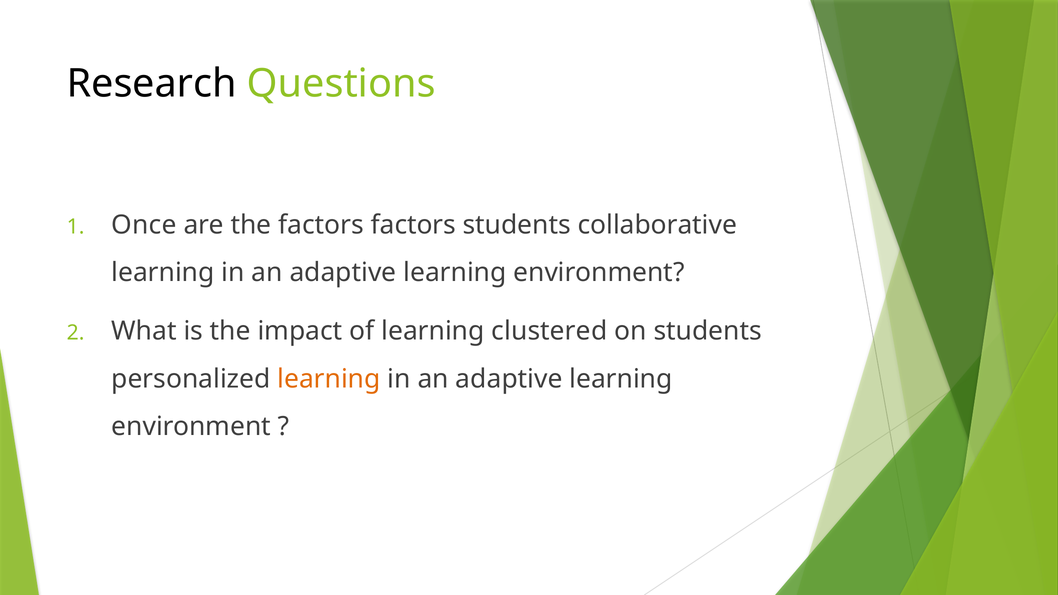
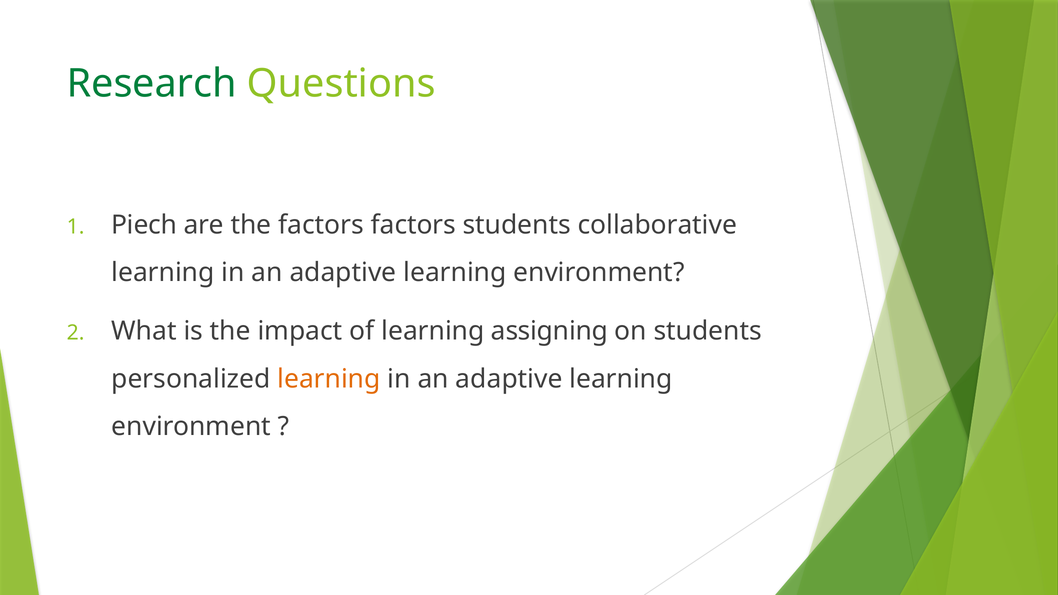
Research colour: black -> green (152, 83)
Once: Once -> Piech (144, 225)
clustered: clustered -> assigning (549, 331)
